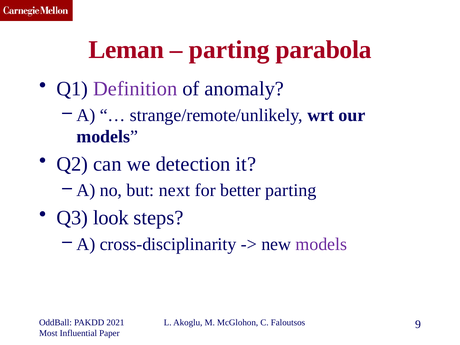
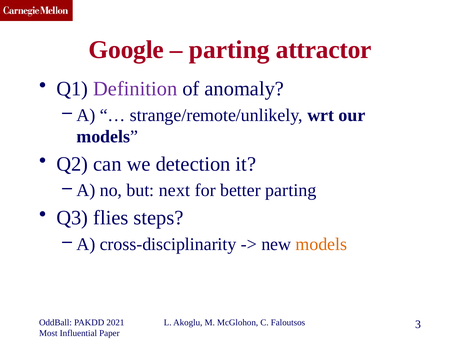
Leman: Leman -> Google (126, 50)
parabola: parabola -> attractor (324, 50)
look: look -> flies (111, 218)
models colour: purple -> orange (321, 244)
9: 9 -> 3 (418, 324)
